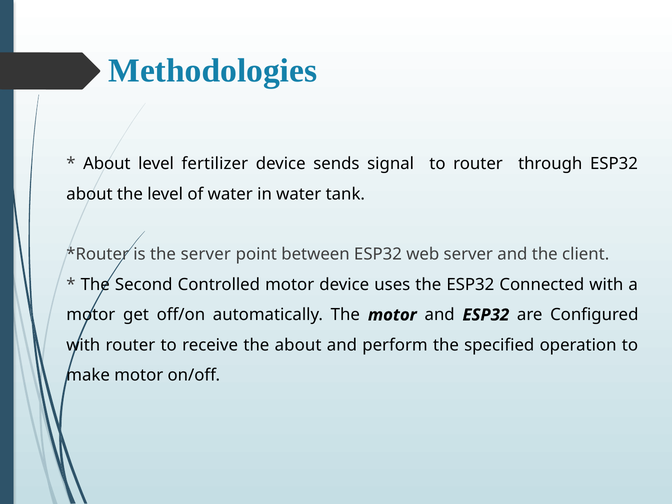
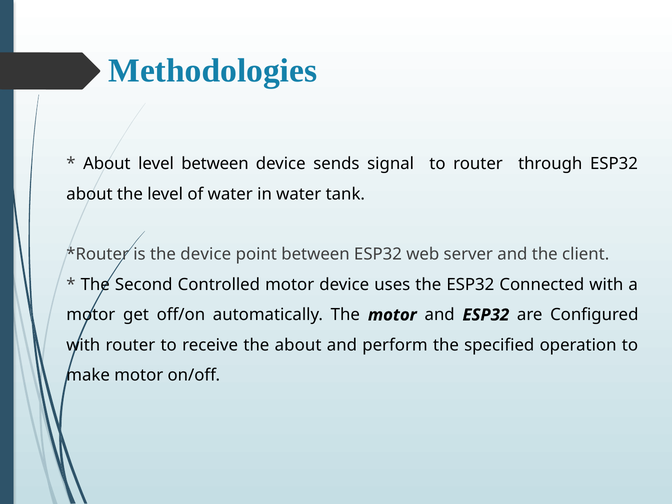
level fertilizer: fertilizer -> between (215, 164)
the server: server -> device (206, 254)
